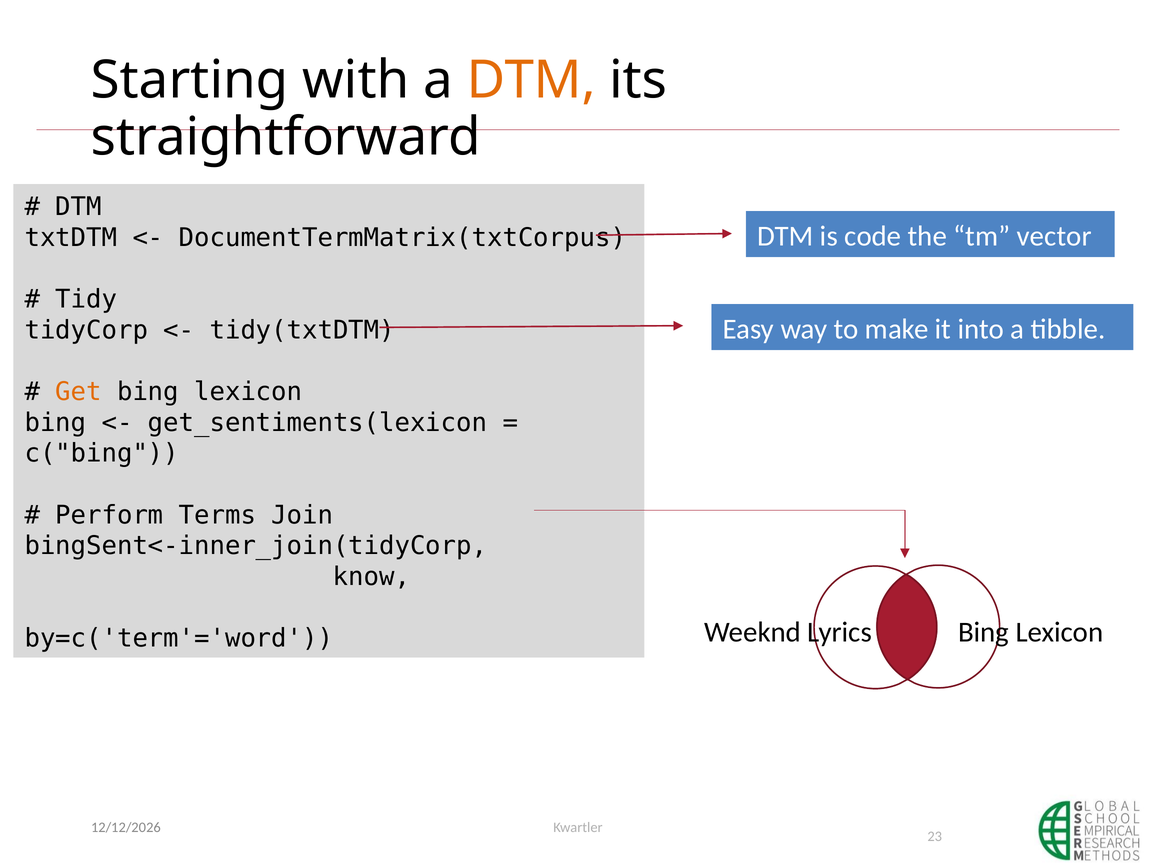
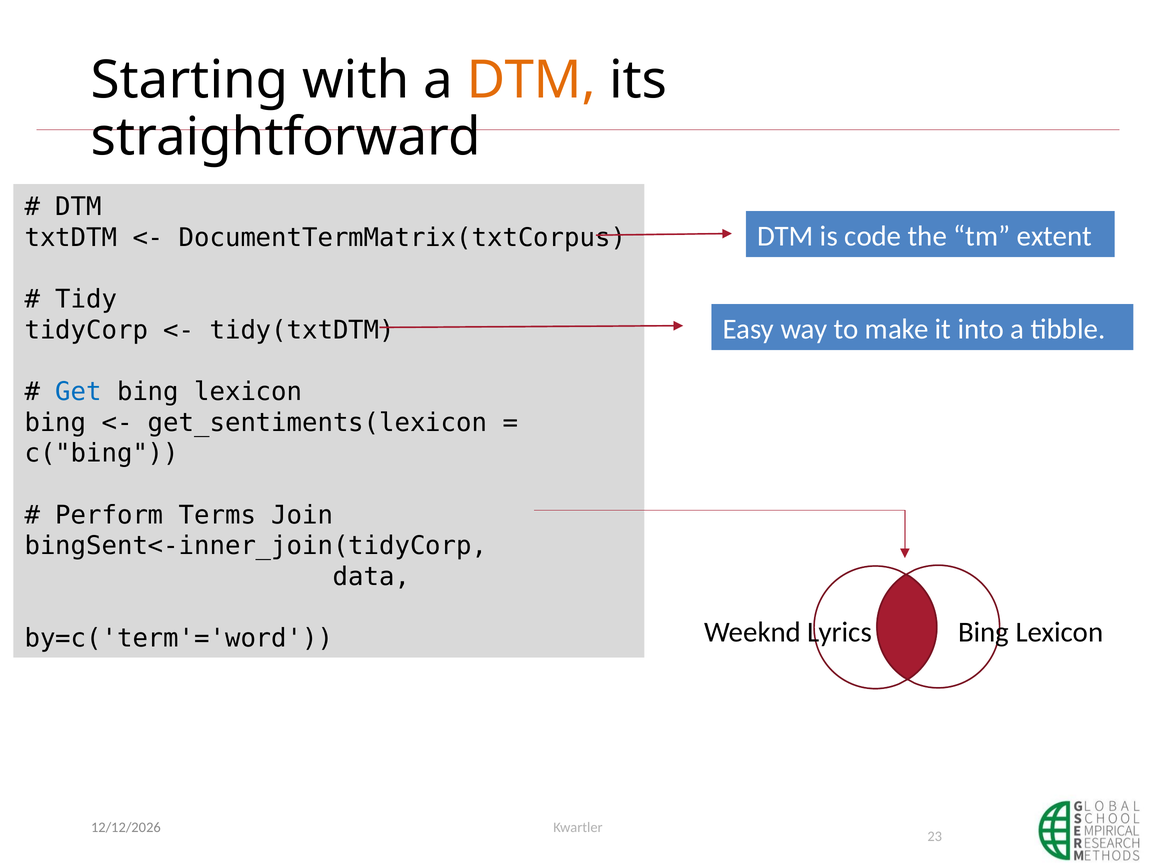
vector: vector -> extent (1054, 236)
Get colour: orange -> blue (79, 392)
know: know -> data (371, 577)
